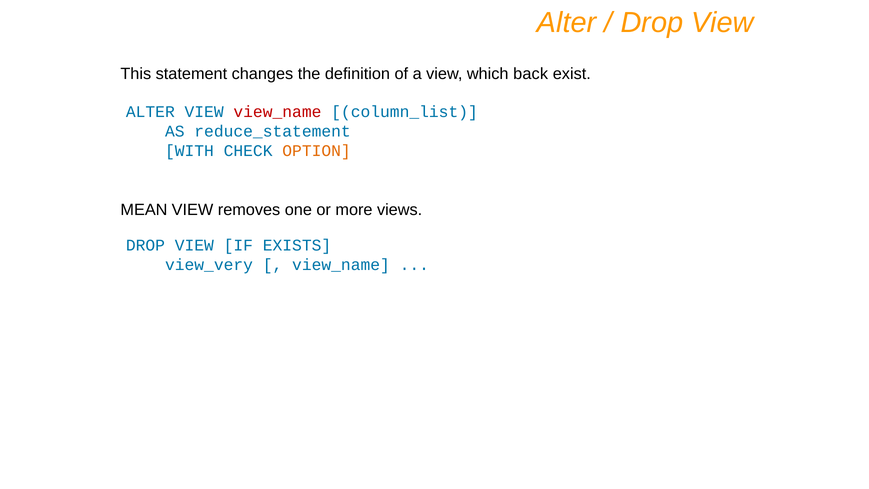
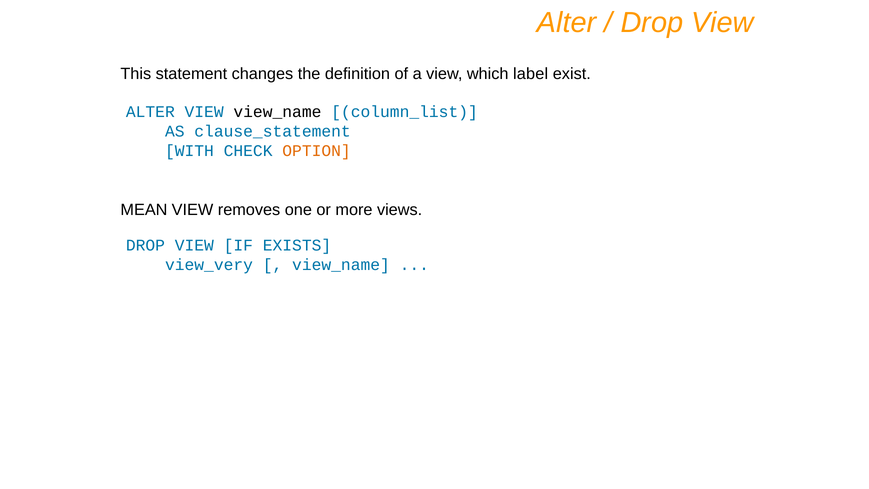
back: back -> label (531, 74)
view_name colour: red -> black (277, 112)
reduce_statement: reduce_statement -> clause_statement (273, 131)
